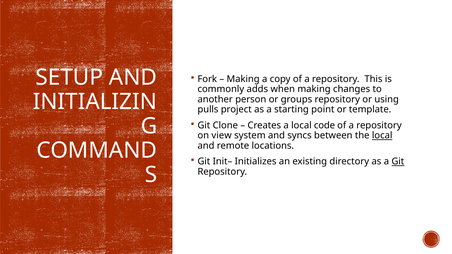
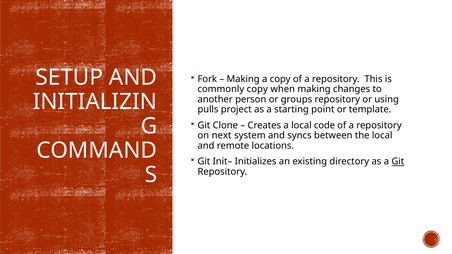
commonly adds: adds -> copy (257, 89)
view: view -> next (222, 136)
local underline: present -> none (382, 136)
